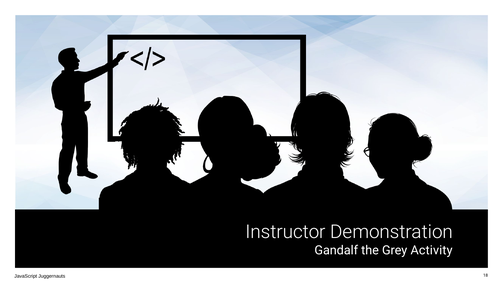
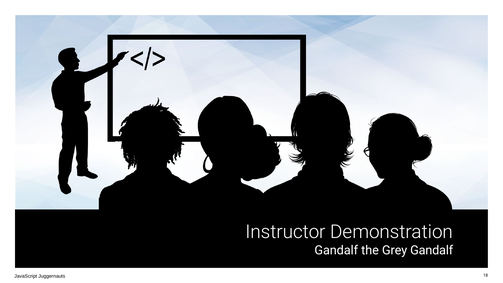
Grey Activity: Activity -> Gandalf (432, 250)
